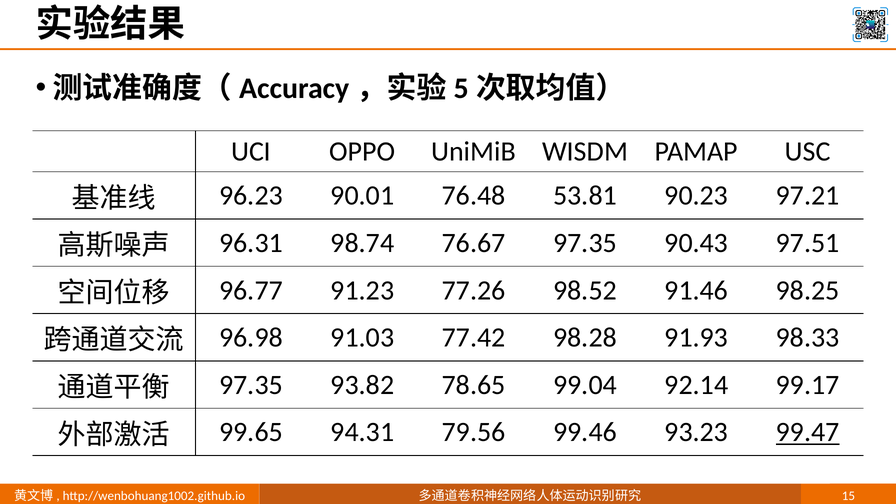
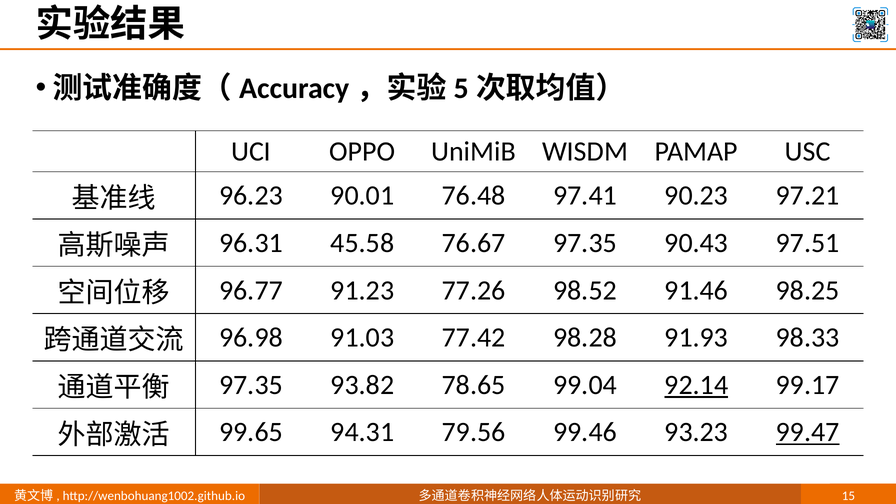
53.81: 53.81 -> 97.41 (585, 196)
98.74: 98.74 -> 45.58 (362, 243)
92.14 underline: none -> present (696, 385)
